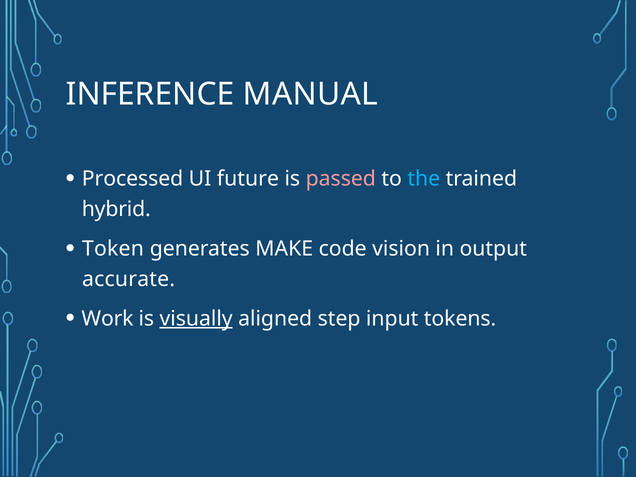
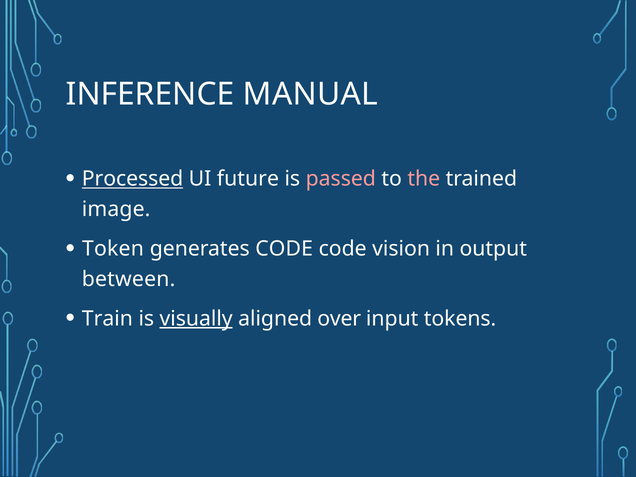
Processed underline: none -> present (133, 179)
the colour: light blue -> pink (424, 179)
hybrid: hybrid -> image (116, 209)
generates MAKE: MAKE -> CODE (284, 249)
accurate: accurate -> between (129, 279)
Work: Work -> Train (107, 319)
step: step -> over (339, 319)
